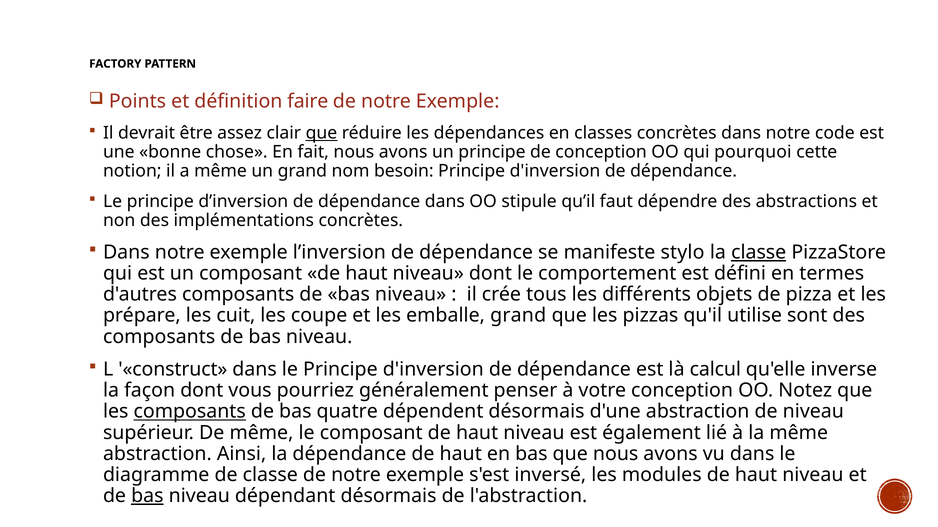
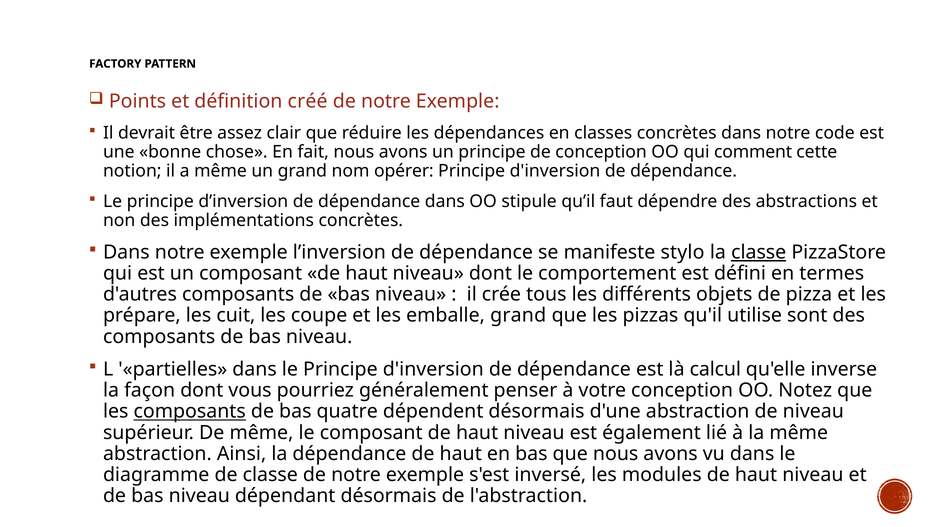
faire: faire -> créé (308, 101)
que underline: present -> none (321, 133)
pourquoi: pourquoi -> comment (753, 152)
besoin: besoin -> opérer (404, 171)
construct: construct -> partielles (173, 370)
bas underline: present -> none (147, 496)
